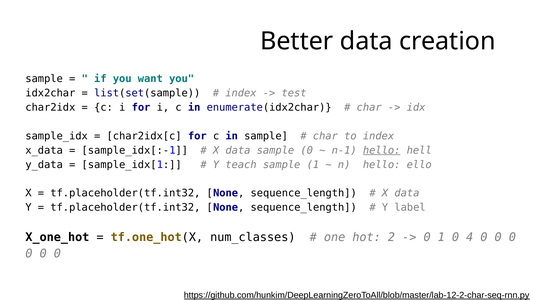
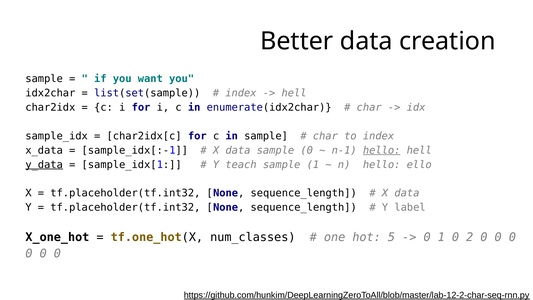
test: test -> hell (294, 93)
y_data underline: none -> present (44, 165)
2: 2 -> 5 (391, 237)
4: 4 -> 2 (470, 237)
